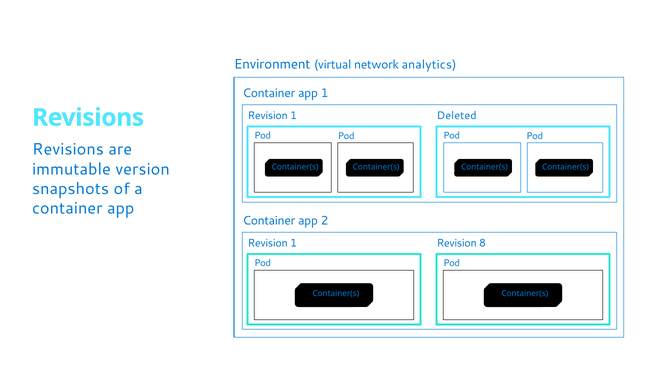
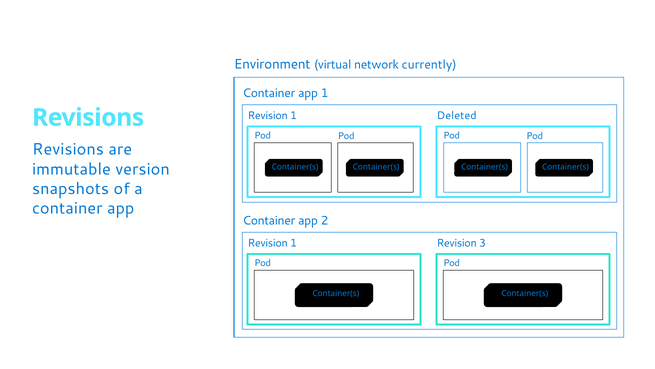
analytics: analytics -> currently (429, 64)
8: 8 -> 3 (482, 243)
